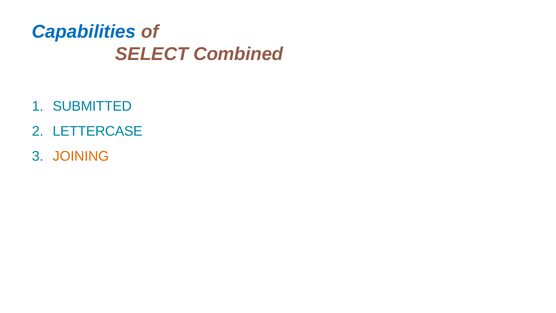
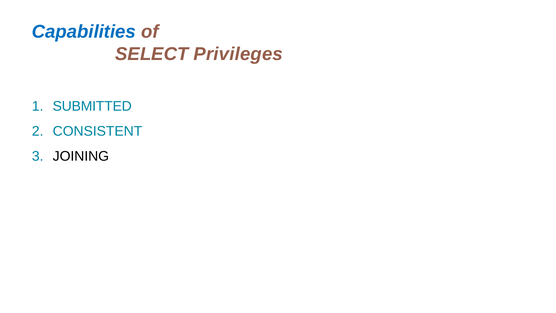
Combined: Combined -> Privileges (238, 54)
LETTERCASE: LETTERCASE -> CONSISTENT (97, 131)
JOINING colour: orange -> black (81, 156)
